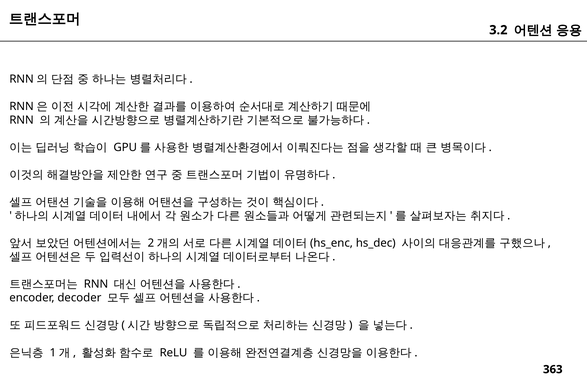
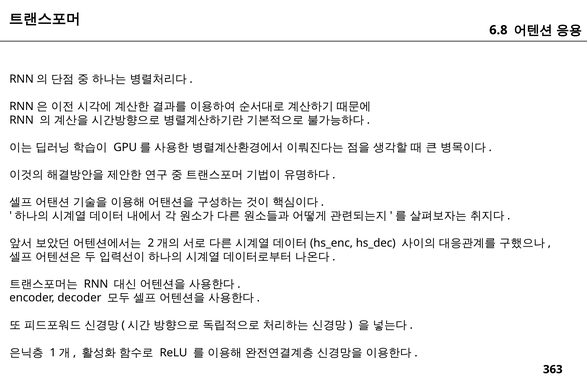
3.2: 3.2 -> 6.8 (498, 30)
